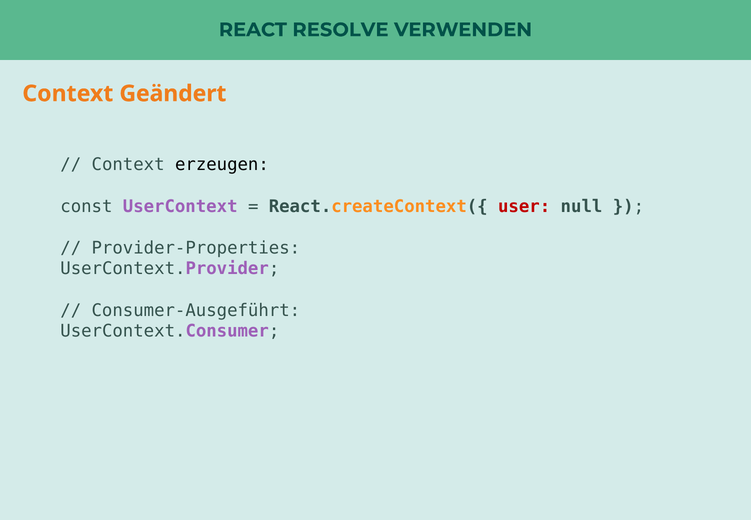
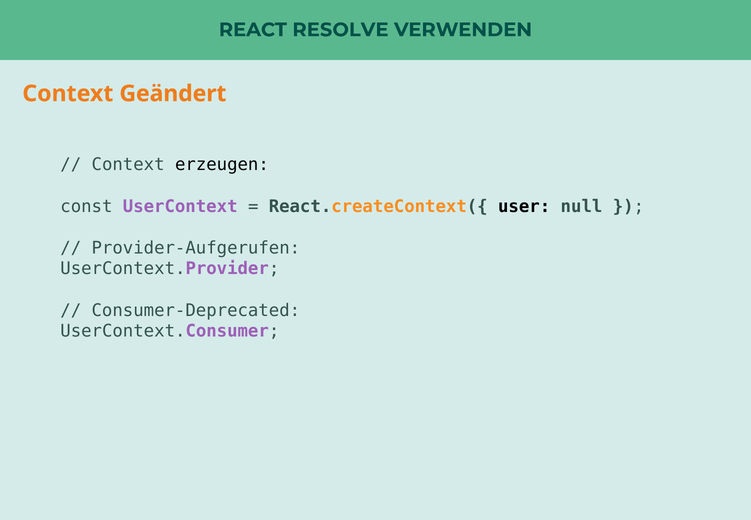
user colour: red -> black (524, 206)
Provider-Properties: Provider-Properties -> Provider-Aufgerufen (196, 248)
Consumer-Ausgeführt: Consumer-Ausgeführt -> Consumer-Deprecated (196, 310)
